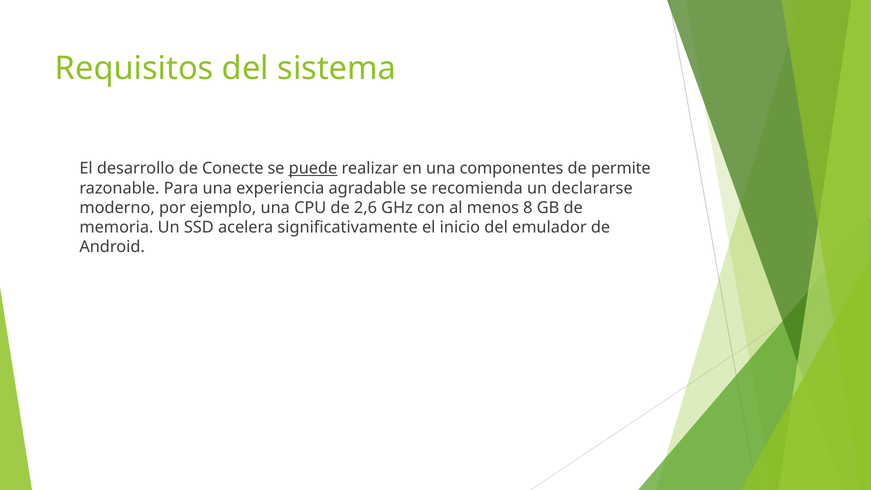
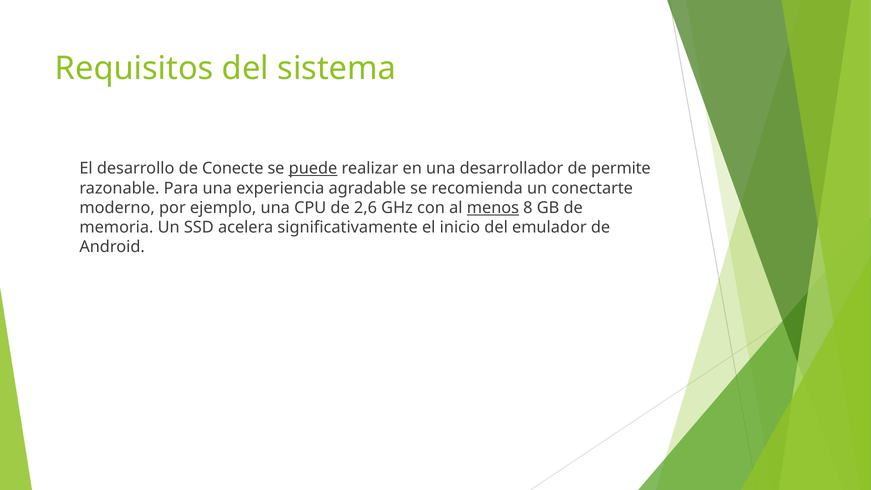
componentes: componentes -> desarrollador (511, 169)
declararse: declararse -> conectarte (592, 188)
menos underline: none -> present (493, 208)
